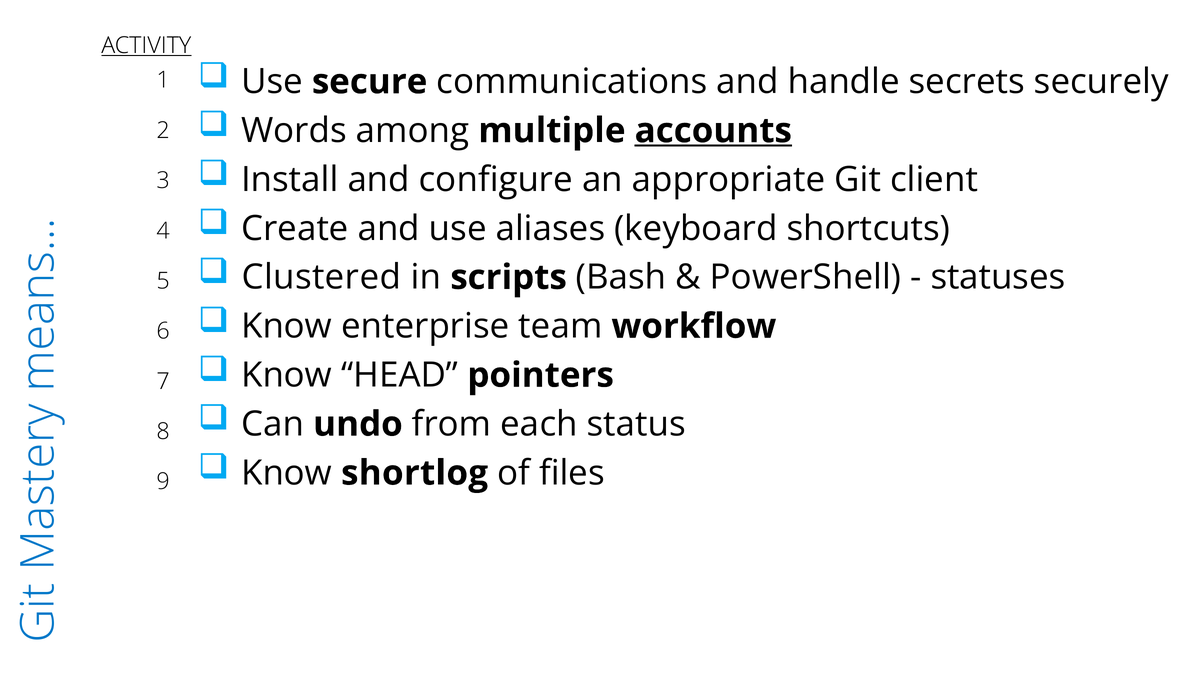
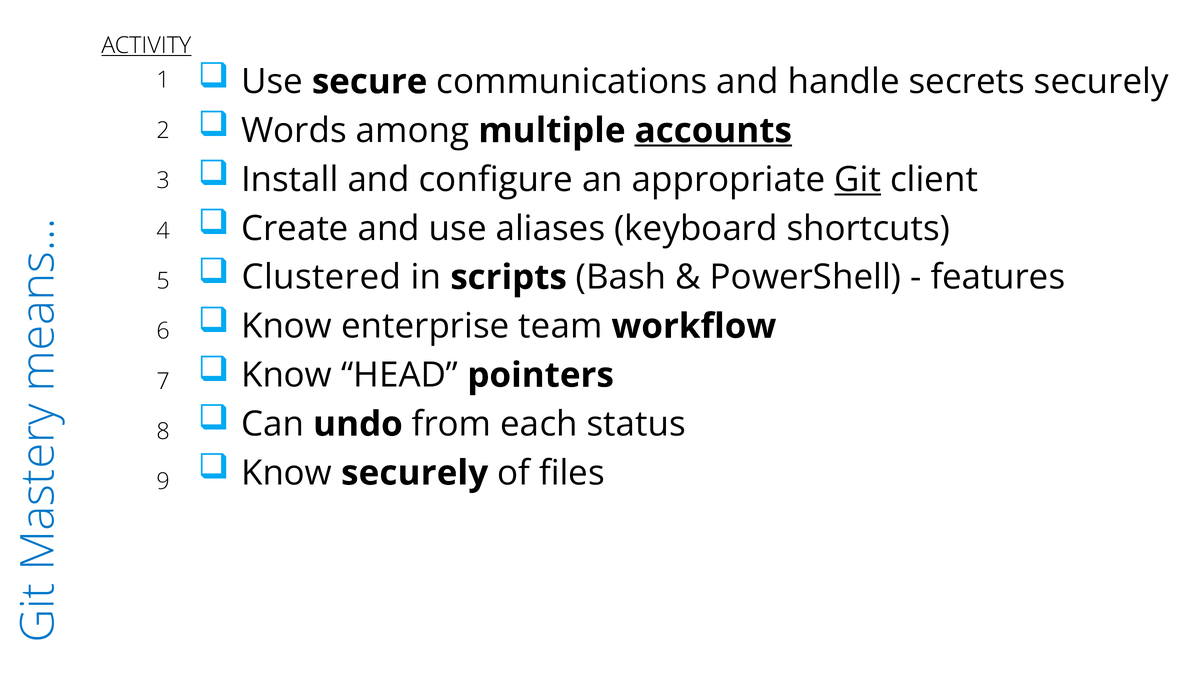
Git underline: none -> present (858, 180)
statuses: statuses -> features (998, 278)
Know shortlog: shortlog -> securely (415, 473)
